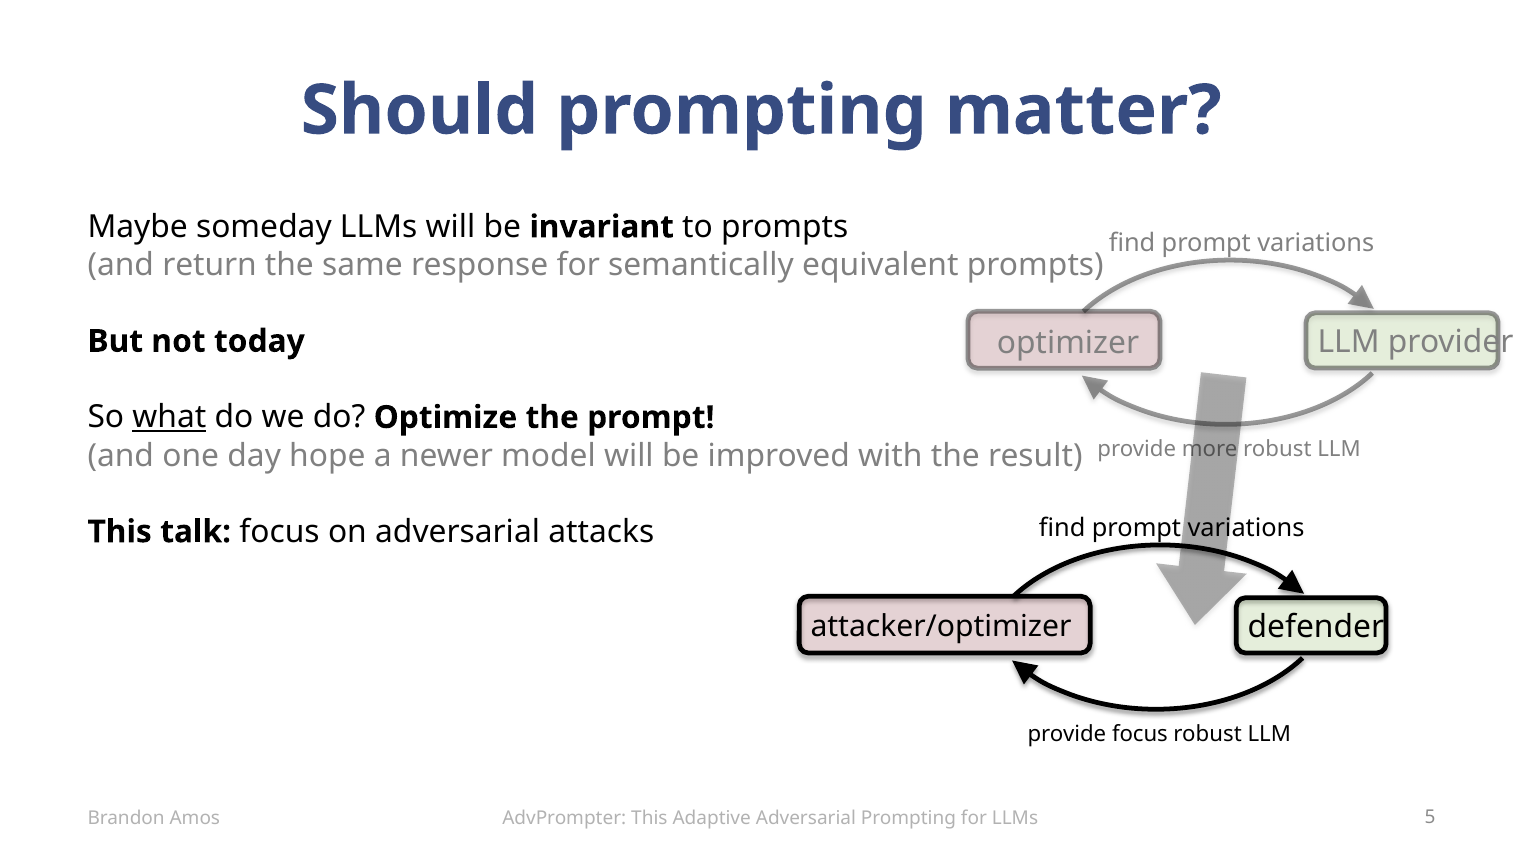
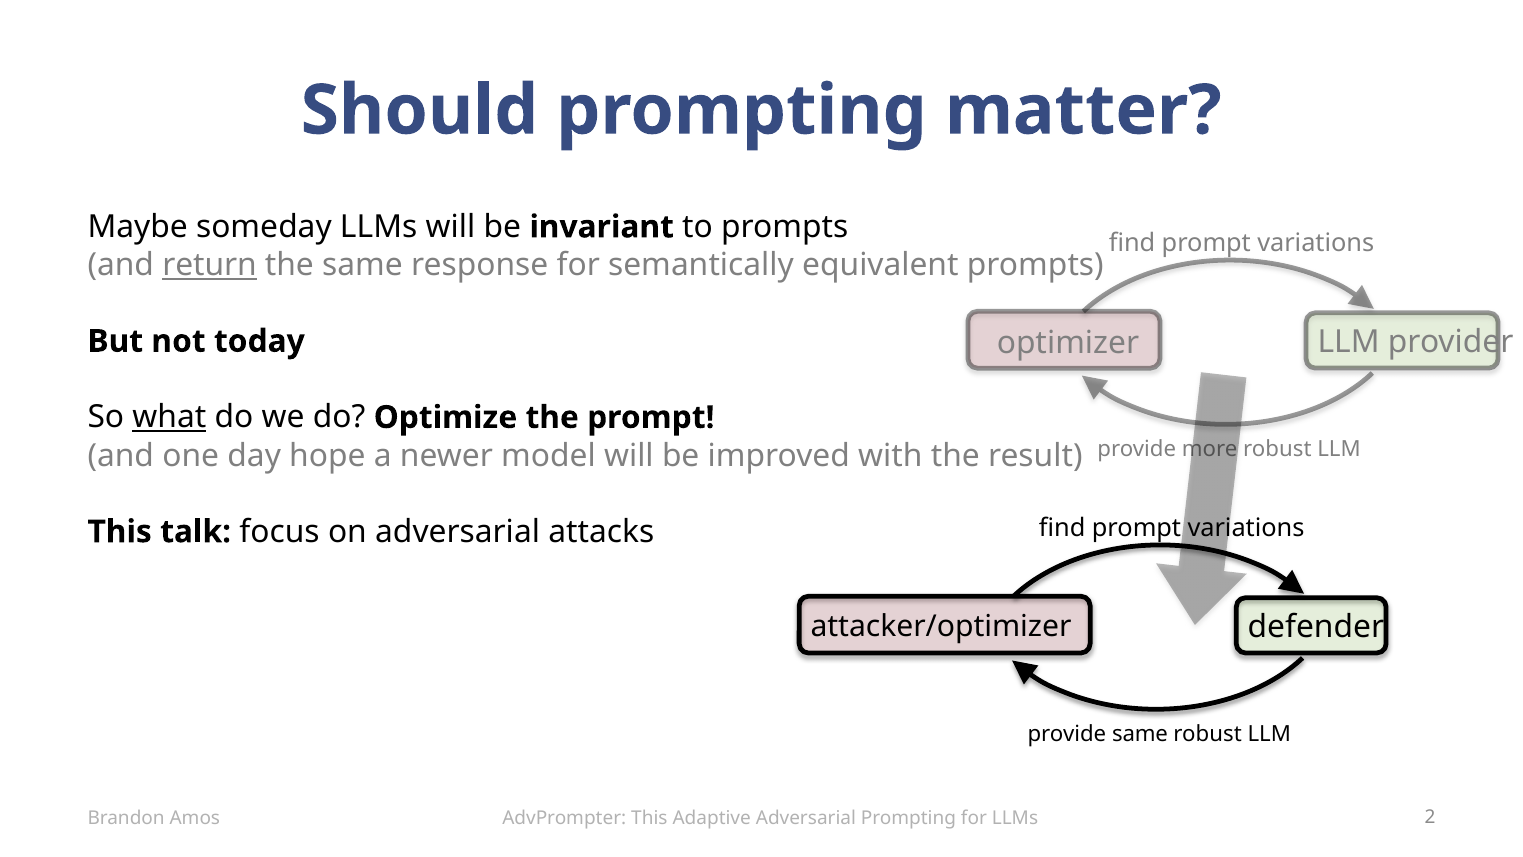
return underline: none -> present (210, 265)
provide focus: focus -> same (1140, 734)
5: 5 -> 2 (1430, 817)
